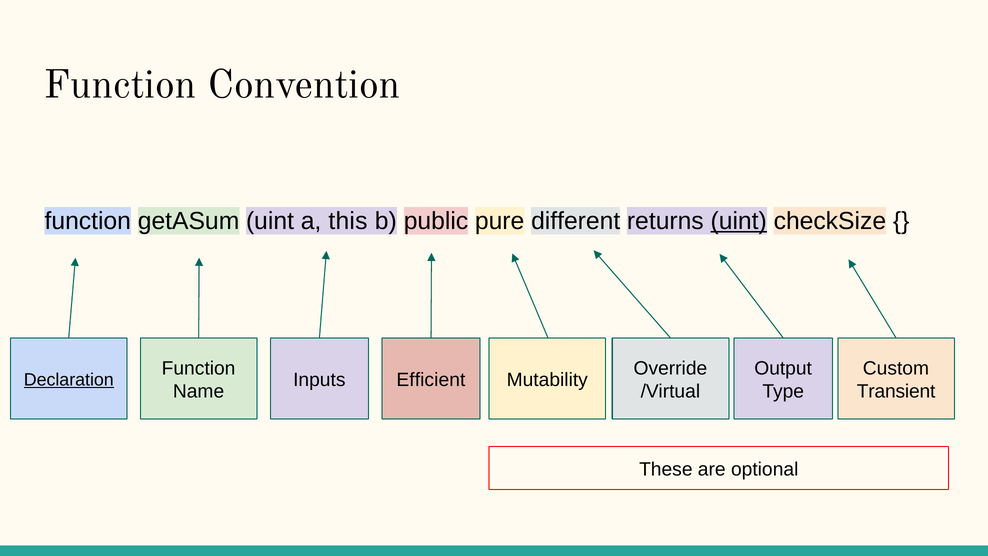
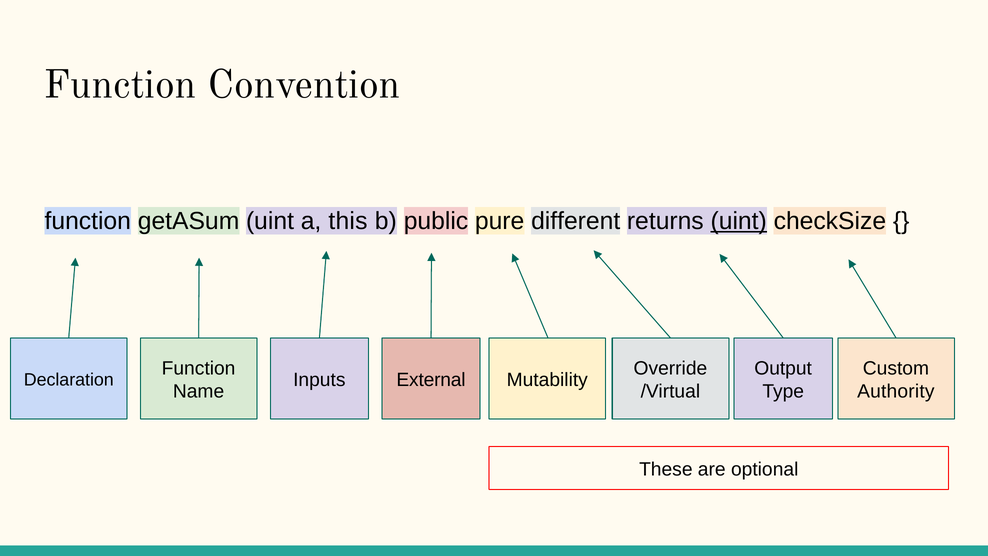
Efficient: Efficient -> External (431, 380)
Declaration underline: present -> none (69, 380)
Transient: Transient -> Authority (896, 391)
